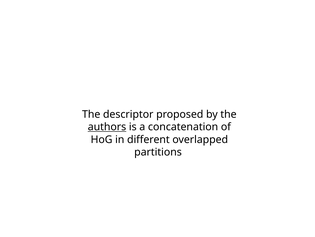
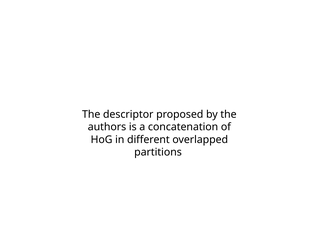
authors underline: present -> none (107, 127)
